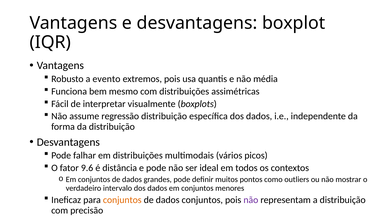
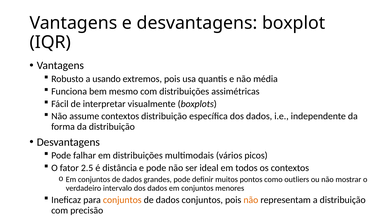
evento: evento -> usando (107, 79)
assume regressão: regressão -> contextos (120, 116)
9.6: 9.6 -> 2.5 (87, 168)
não colour: purple -> orange (251, 200)
